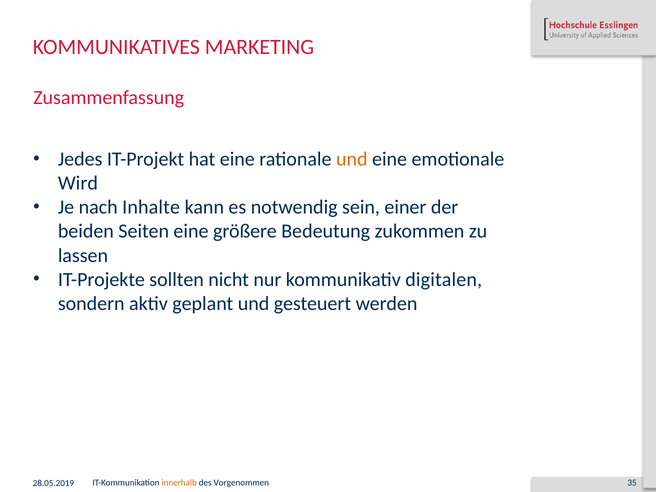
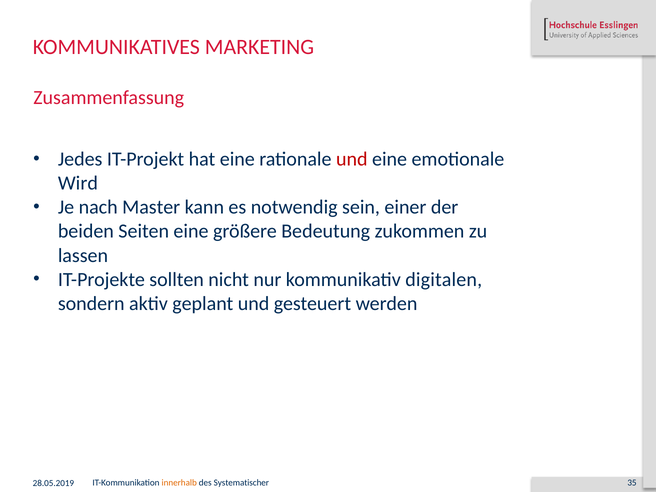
und colour: orange -> red (352, 159)
Inhalte: Inhalte -> Master (151, 207)
Vorgenommen: Vorgenommen -> Systematischer (241, 483)
